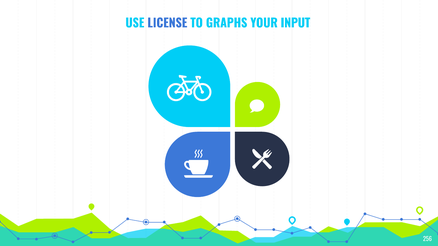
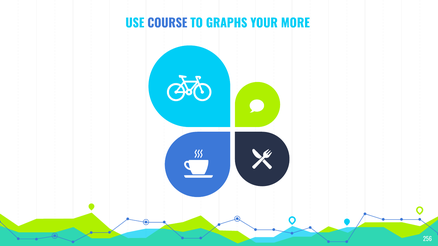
LICENSE: LICENSE -> COURSE (167, 23)
INPUT: INPUT -> MORE (295, 23)
